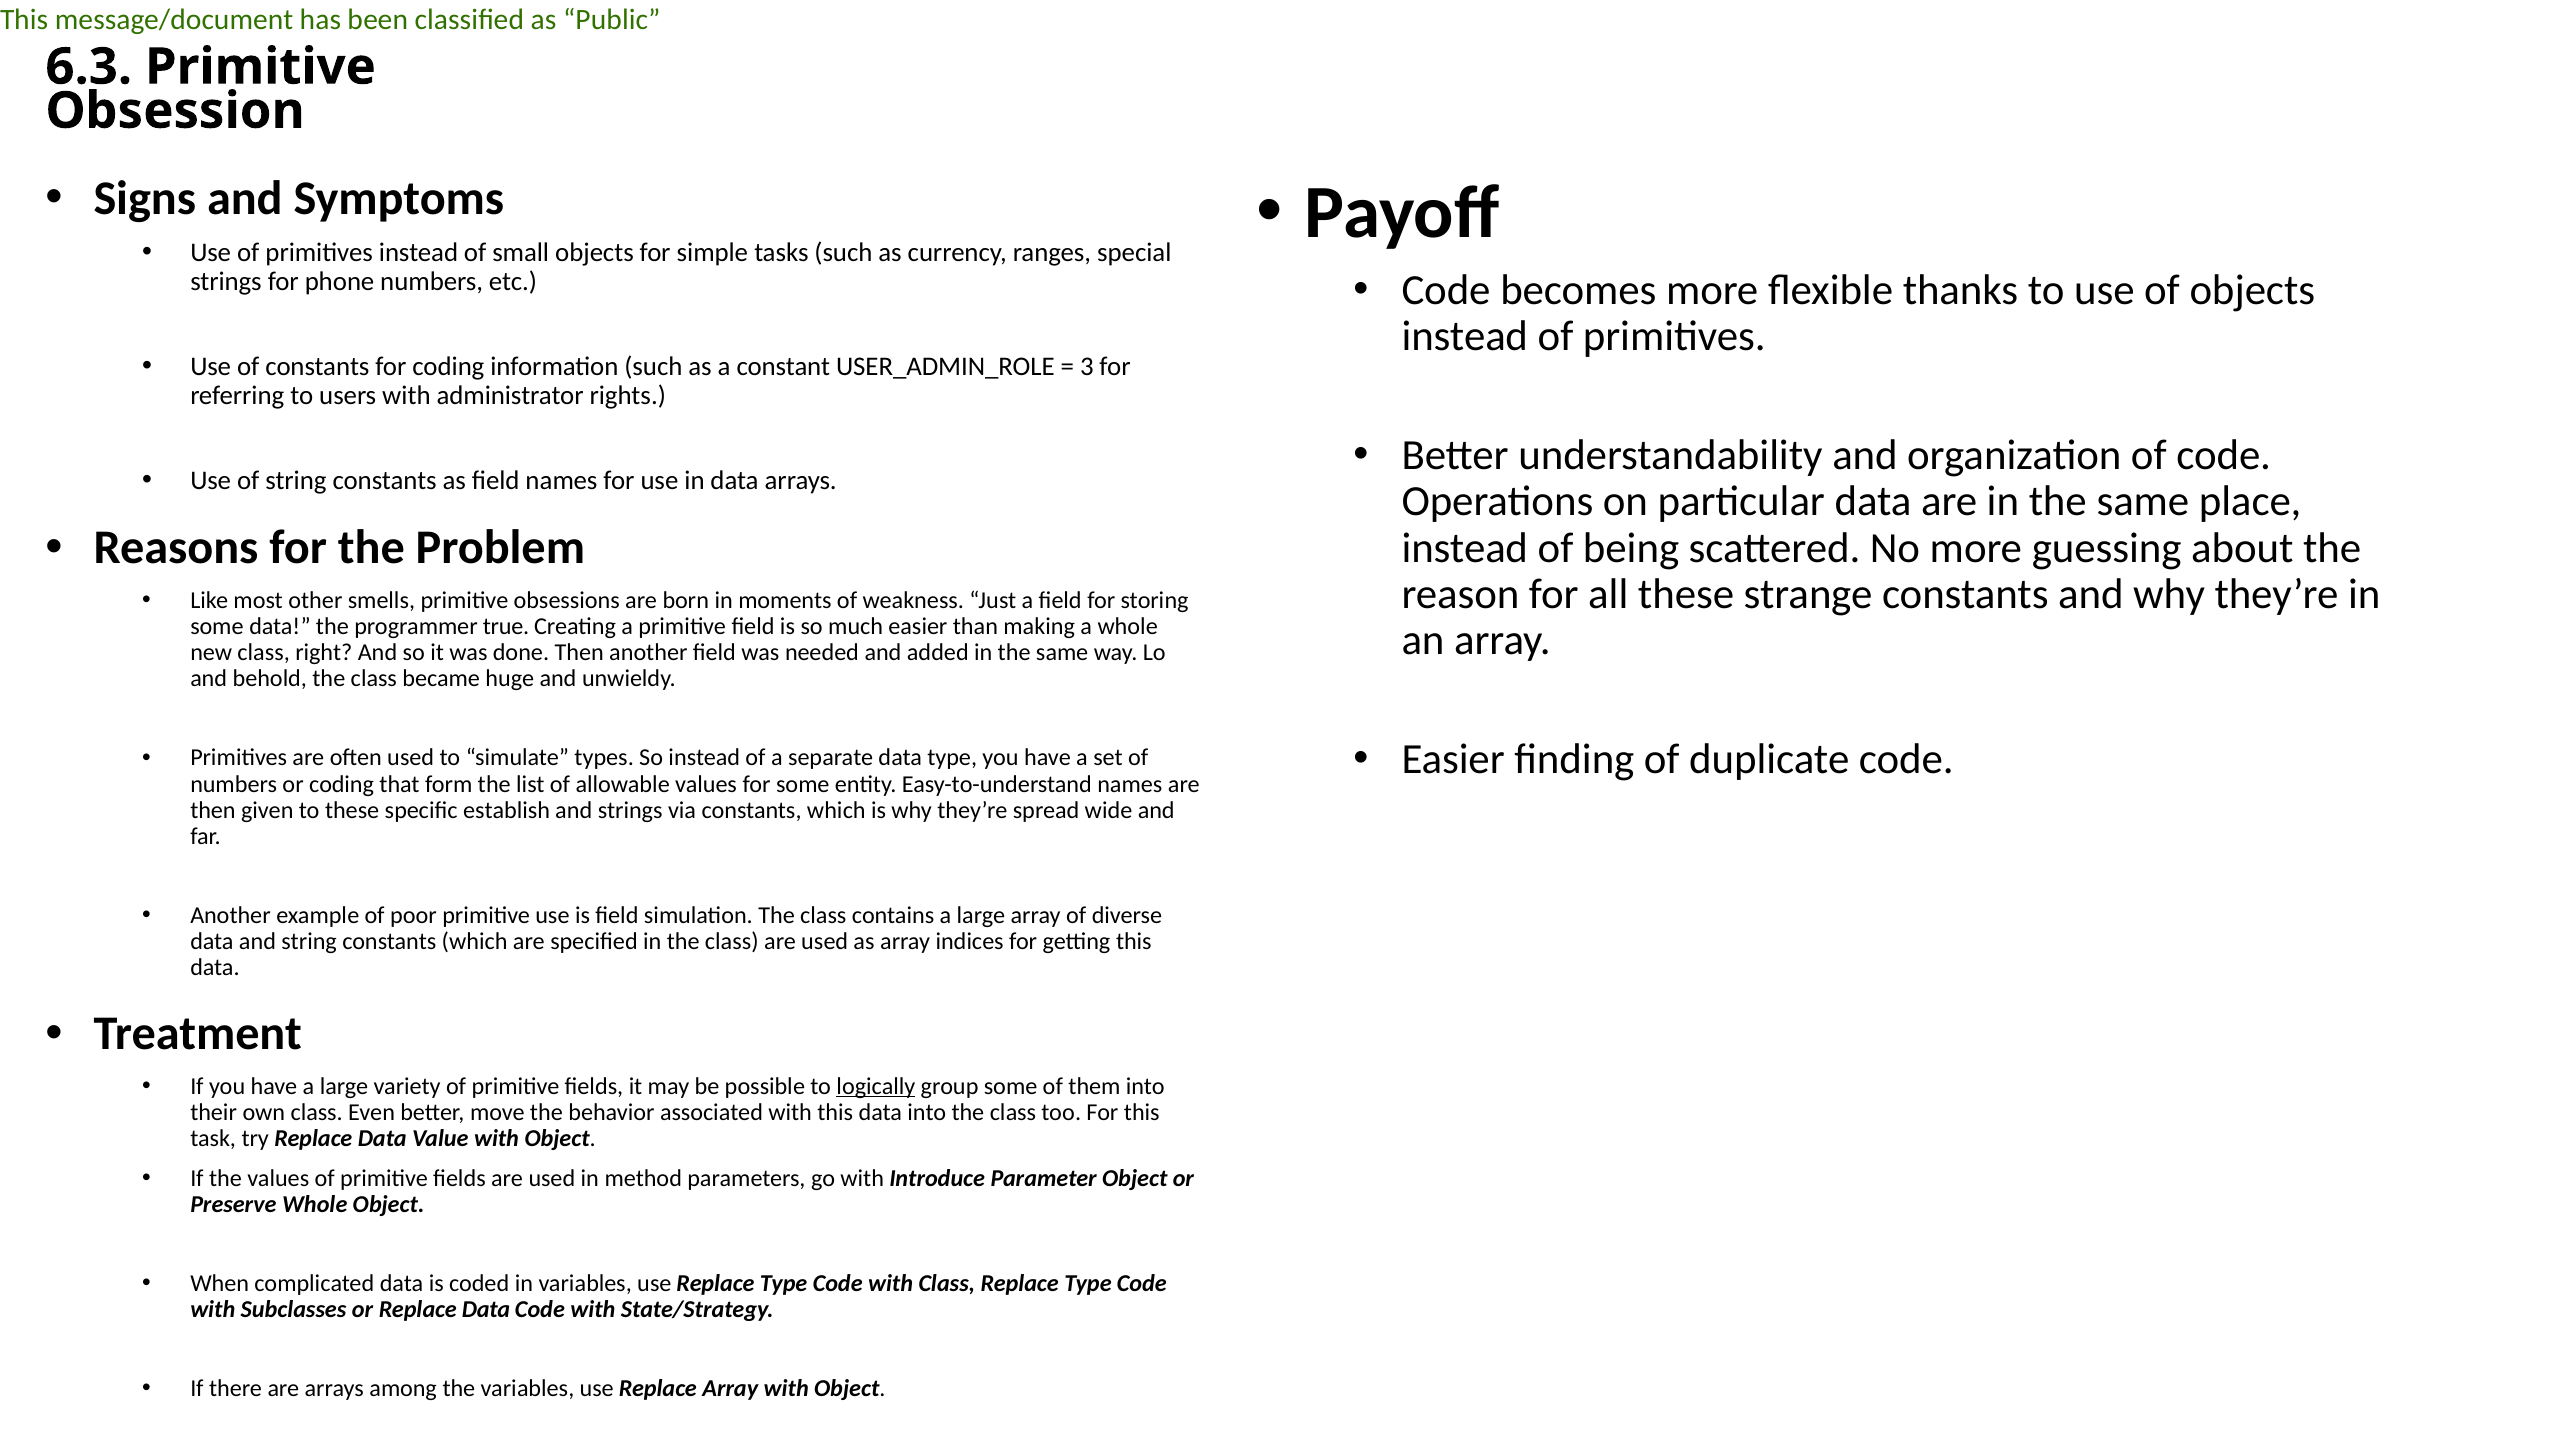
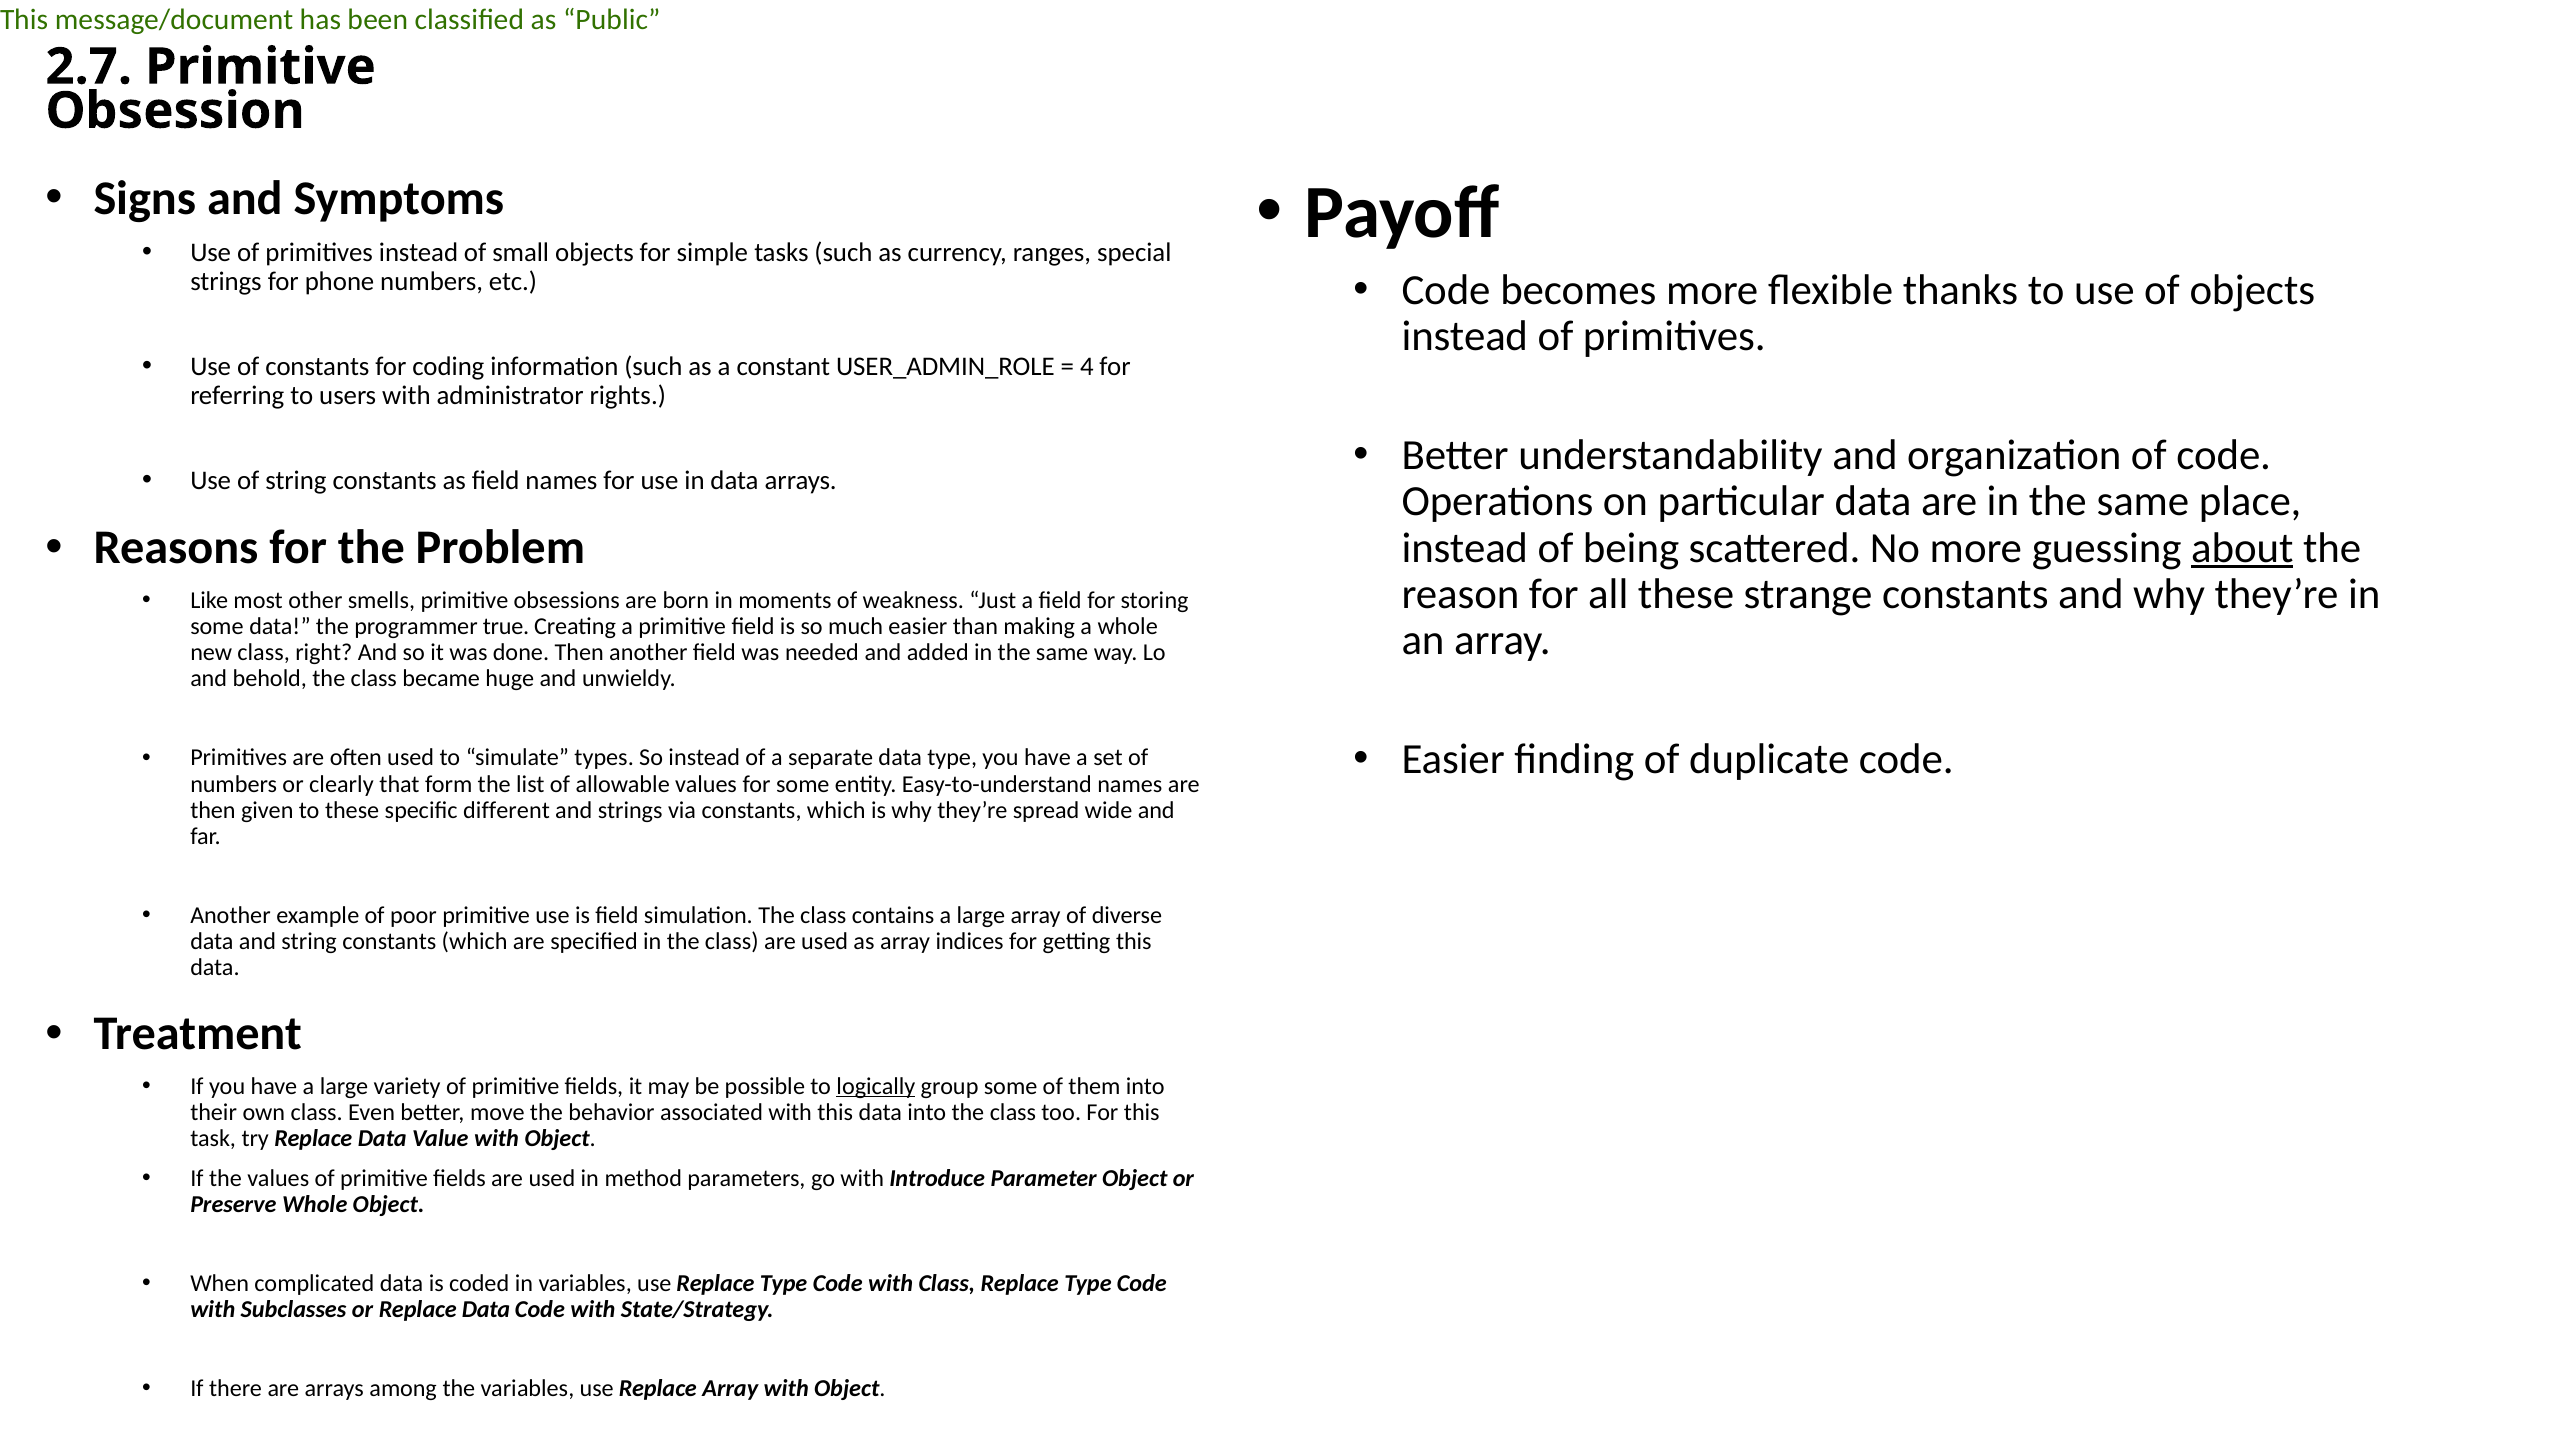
6.3: 6.3 -> 2.7 (89, 67)
3: 3 -> 4 (1087, 366)
about underline: none -> present (2242, 548)
or coding: coding -> clearly (341, 784)
establish: establish -> different (507, 810)
